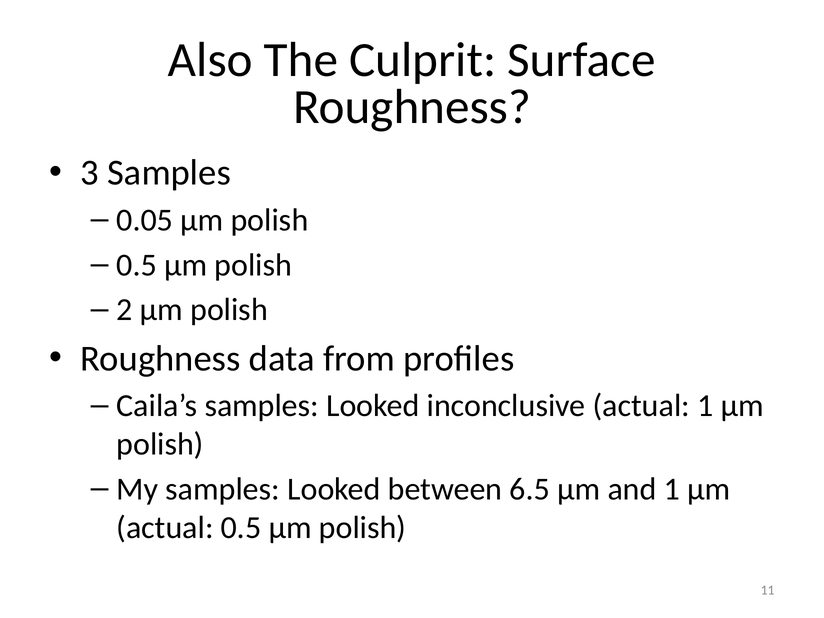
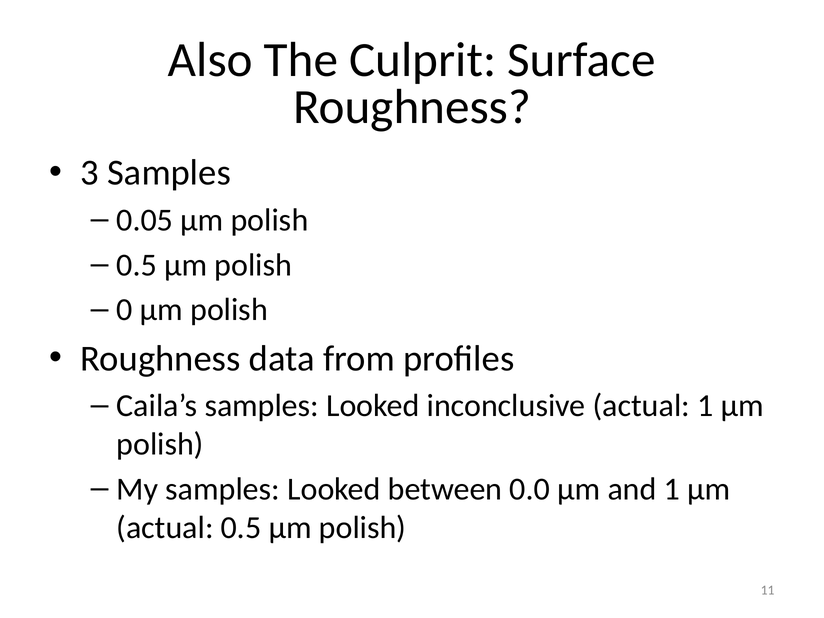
2: 2 -> 0 (125, 310)
6.5: 6.5 -> 0.0 (530, 489)
